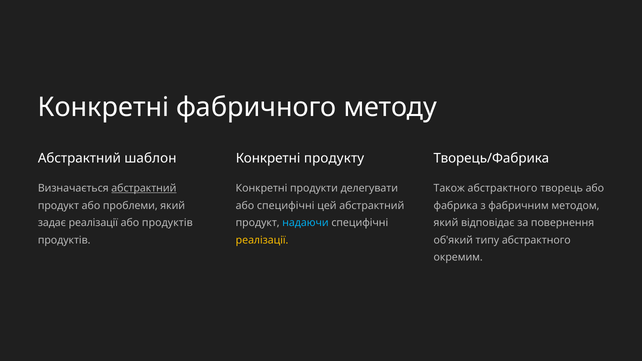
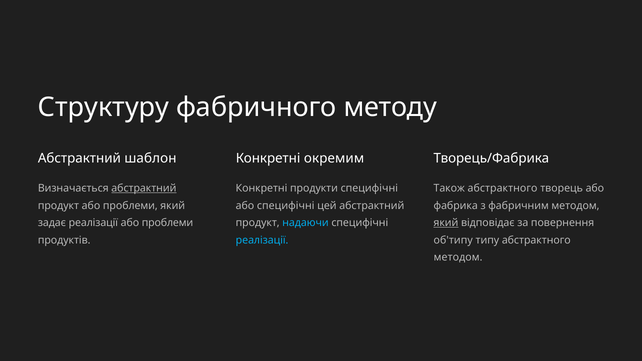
Конкретні: Конкретні -> Структуру (103, 107)
продукту: продукту -> окремим (334, 159)
продукти делегувати: делегувати -> специфічні (369, 188)
продуктів: продуктів -> проблеми (167, 223)
який underline: none -> present (446, 223)
реалізації colour: yellow -> light blue (262, 240)
об'який: об'який -> об'типу (453, 240)
окремим: окремим -> методом (458, 257)
